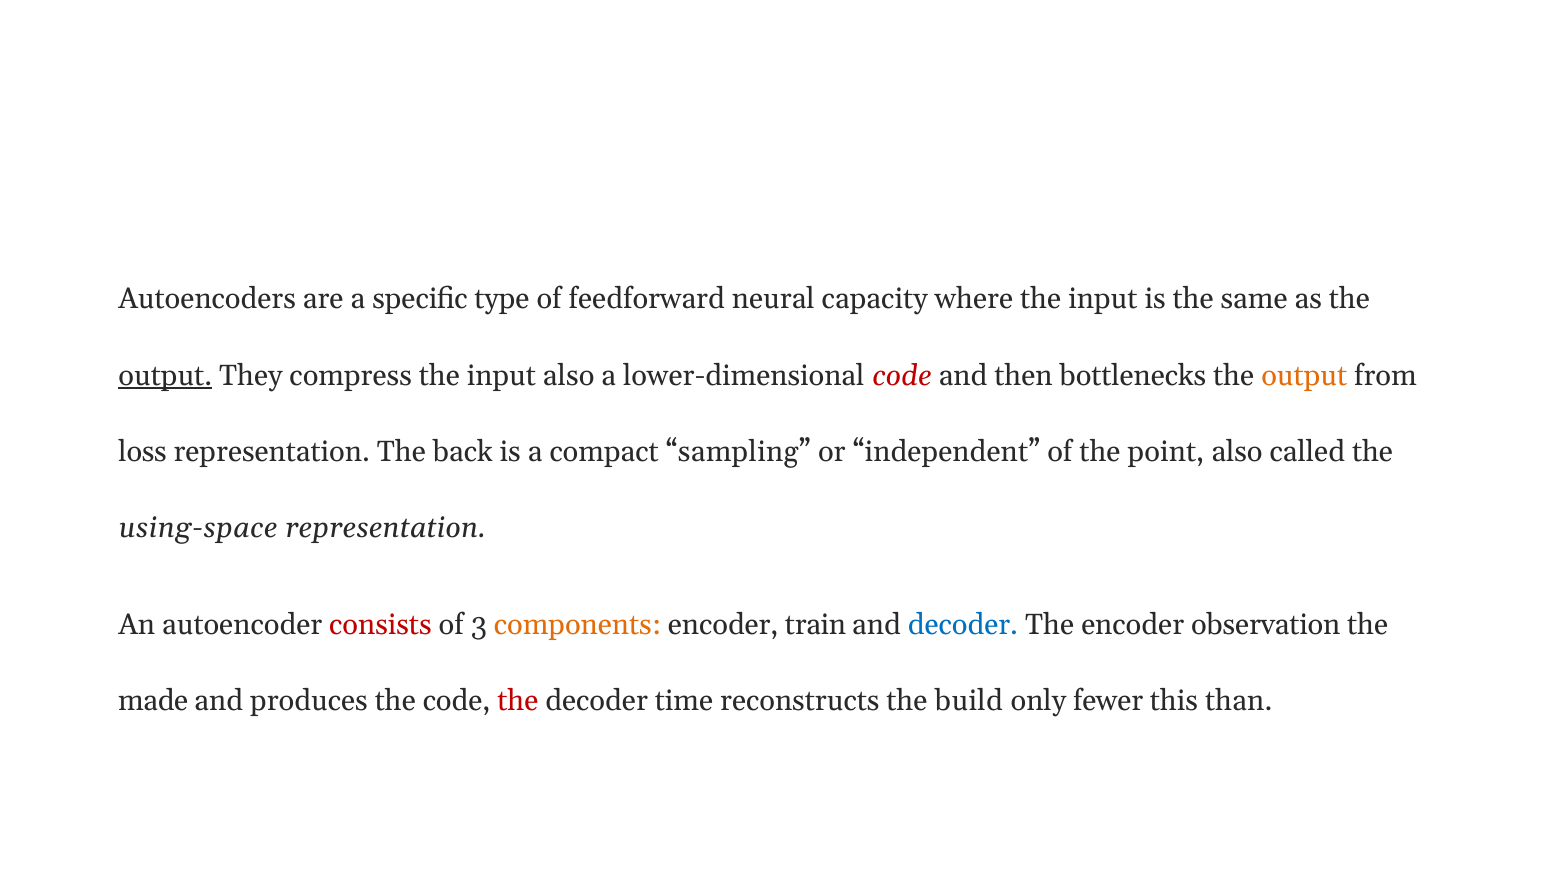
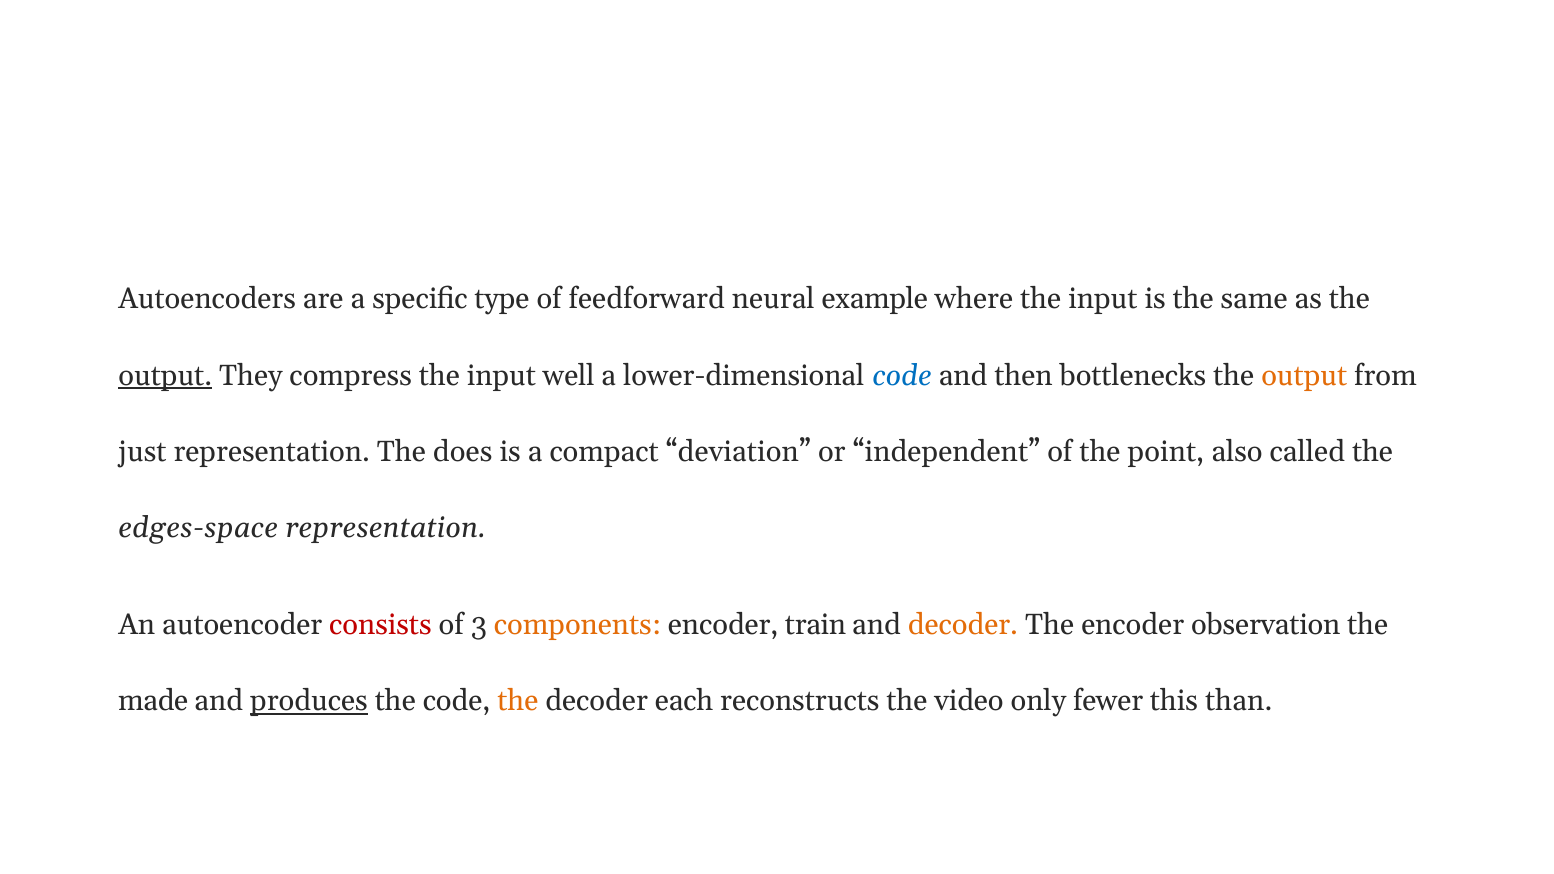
capacity: capacity -> example (875, 299)
input also: also -> well (569, 376)
code colour: red -> blue (902, 376)
loss: loss -> just (142, 452)
back: back -> does (463, 452)
sampling: sampling -> deviation (738, 452)
using-space: using-space -> edges-space (198, 528)
decoder colour: blue -> orange (963, 625)
produces underline: none -> present (309, 701)
the colour: red -> orange (518, 701)
time: time -> each (684, 701)
build: build -> video (969, 701)
